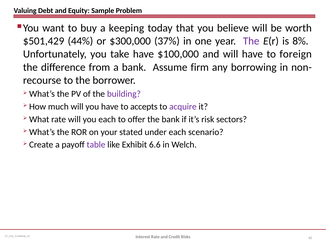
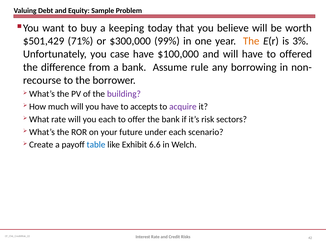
44%: 44% -> 71% (80, 41)
37%: 37% -> 99% (167, 41)
The colour: purple -> orange (251, 41)
8%: 8% -> 3% (300, 41)
take: take -> case (120, 54)
foreign: foreign -> offered (296, 54)
firm: firm -> rule (200, 67)
stated: stated -> future (131, 132)
table colour: purple -> blue (96, 144)
